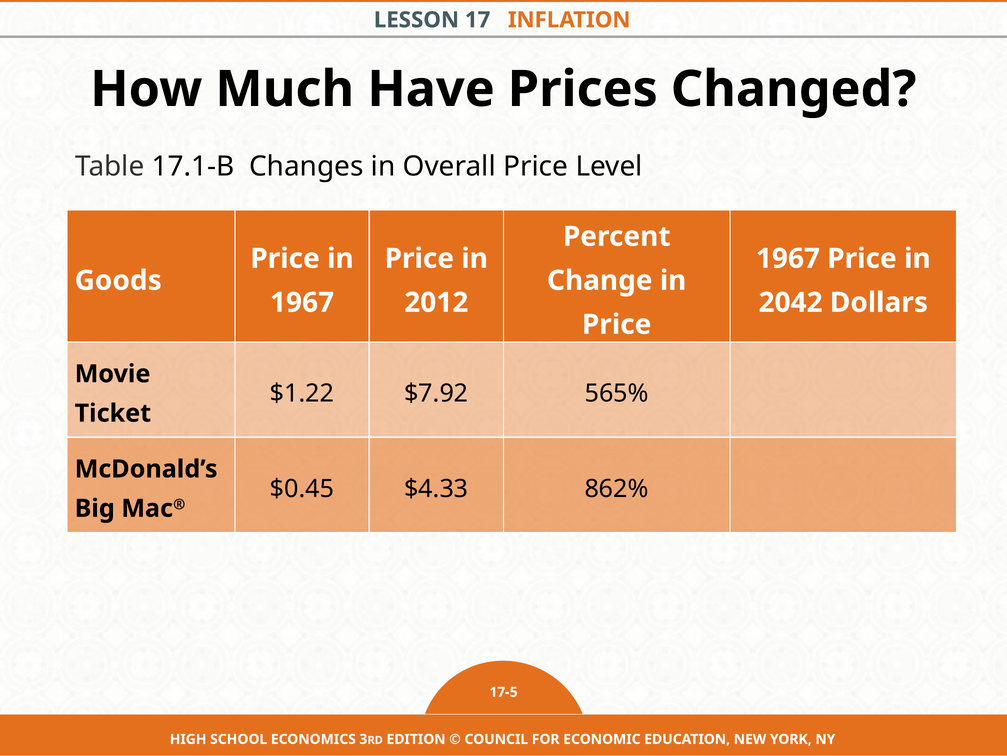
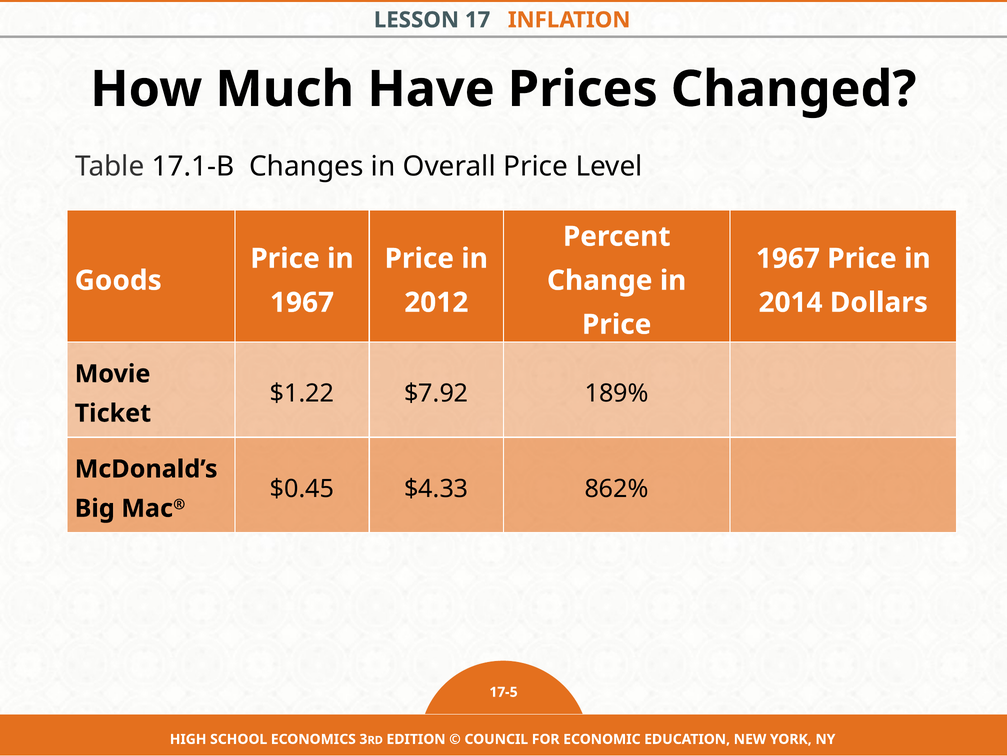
2042: 2042 -> 2014 (791, 302)
565%: 565% -> 189% (617, 393)
